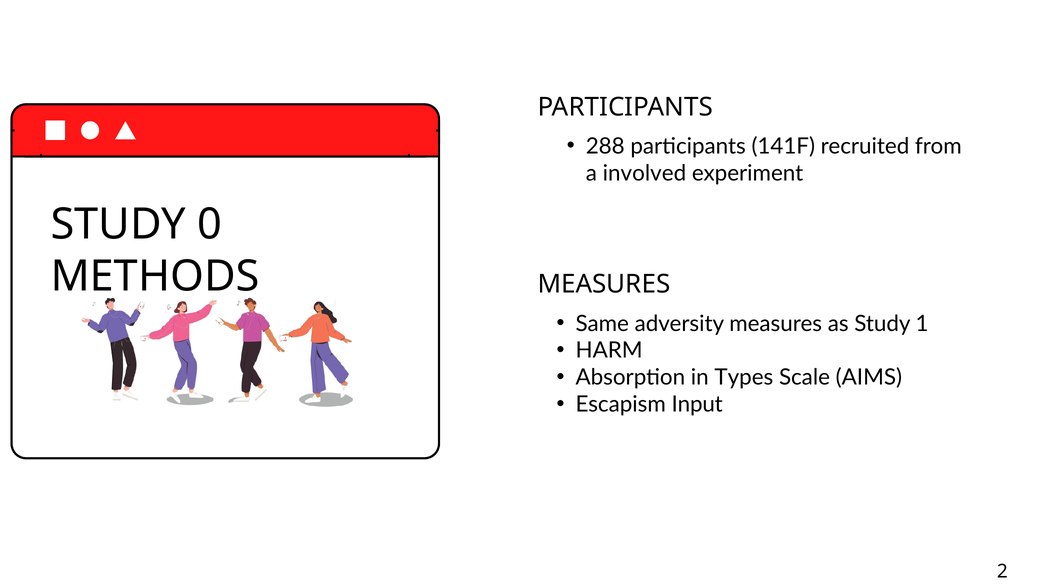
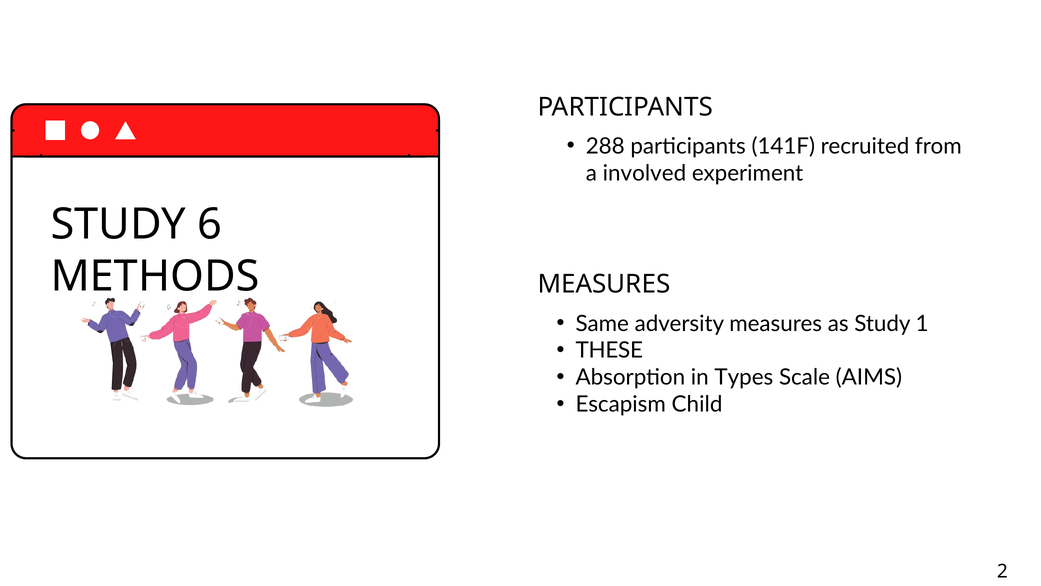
0: 0 -> 6 (210, 224)
HARM: HARM -> THESE (609, 350)
Input: Input -> Child (697, 404)
